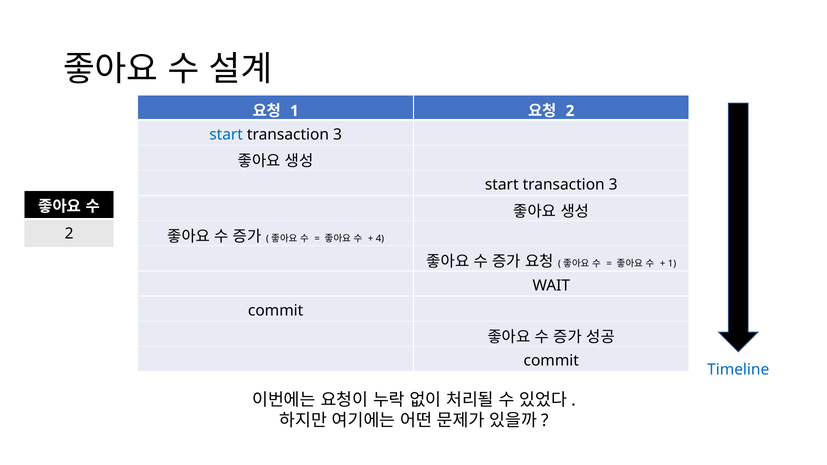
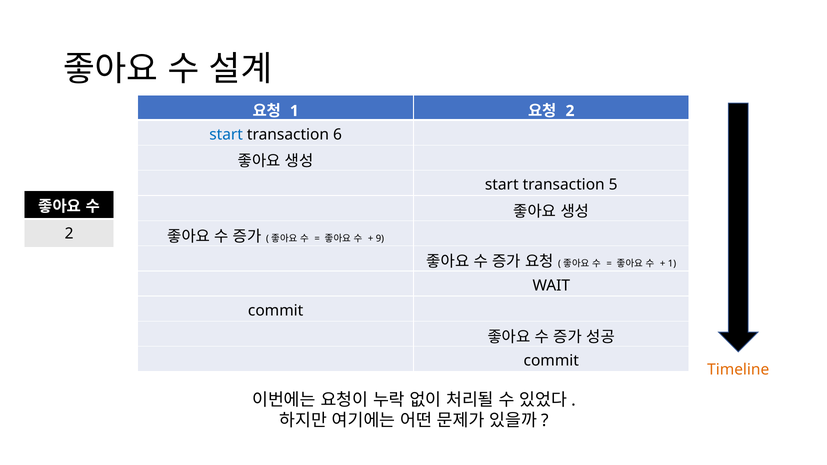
3: 3 -> 6 (337, 135)
3: 3 -> 5 (613, 185)
4: 4 -> 9 (380, 239)
Timeline colour: blue -> orange (738, 370)
